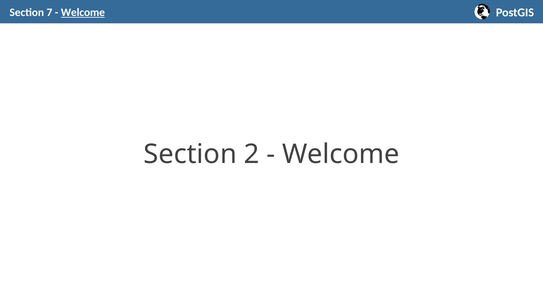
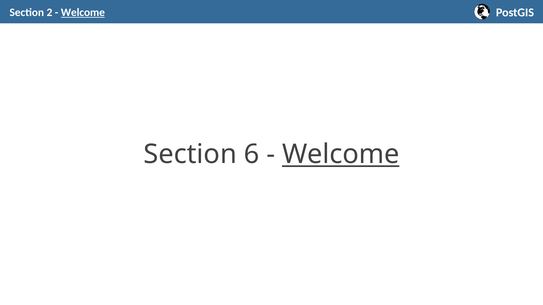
7: 7 -> 2 (49, 13)
2: 2 -> 6 (252, 155)
Welcome underline: none -> present (341, 155)
